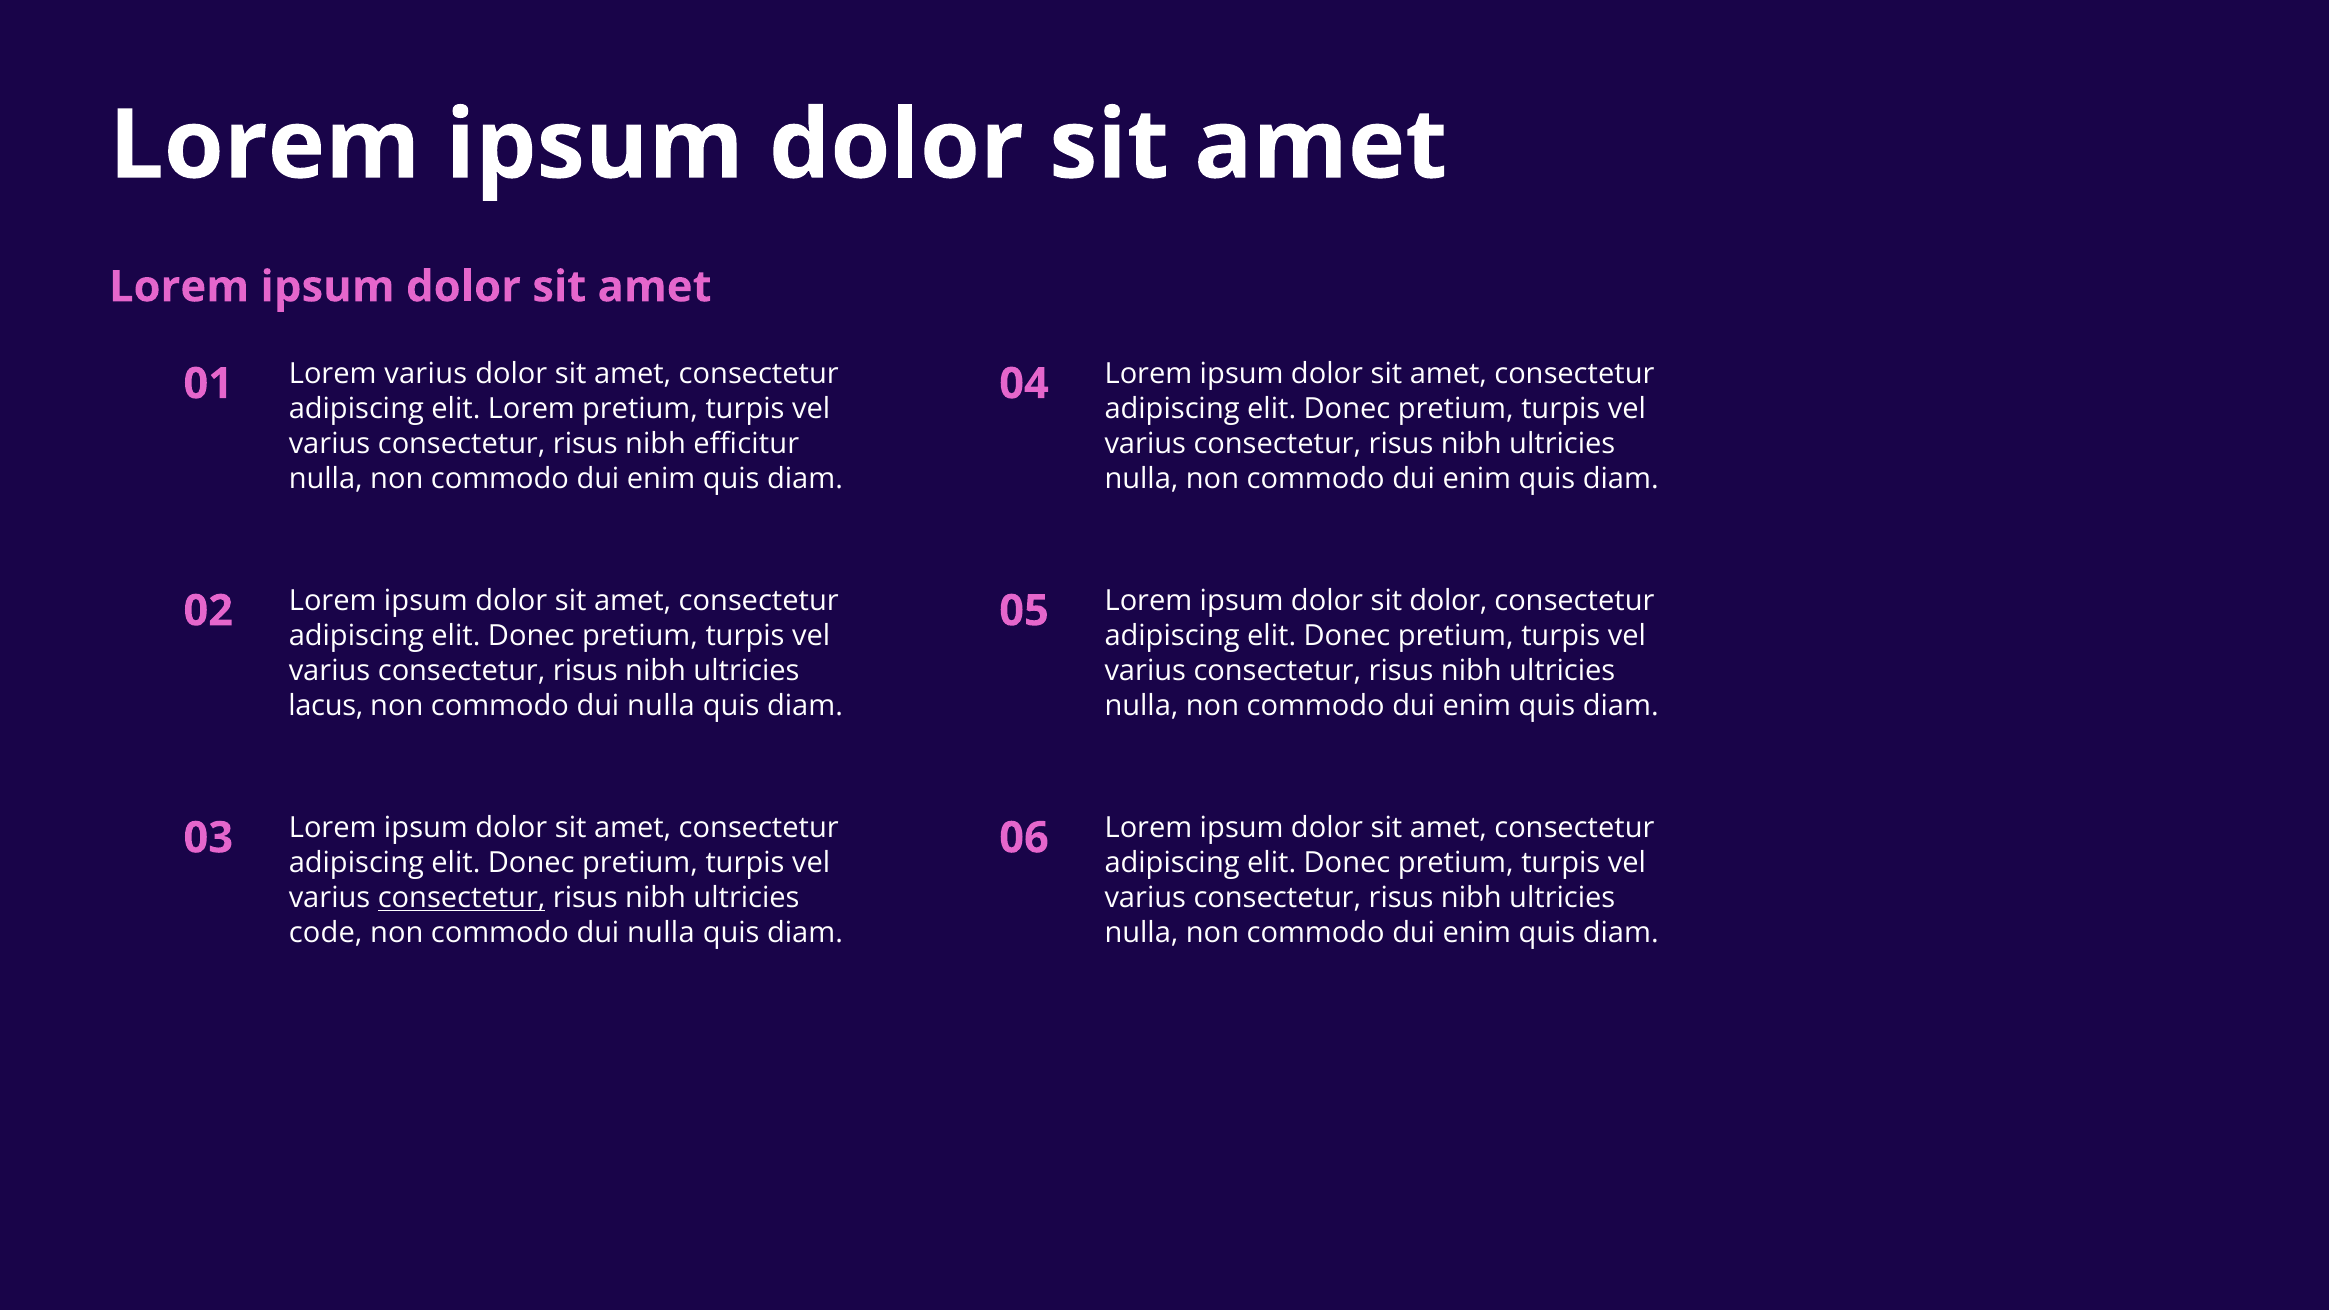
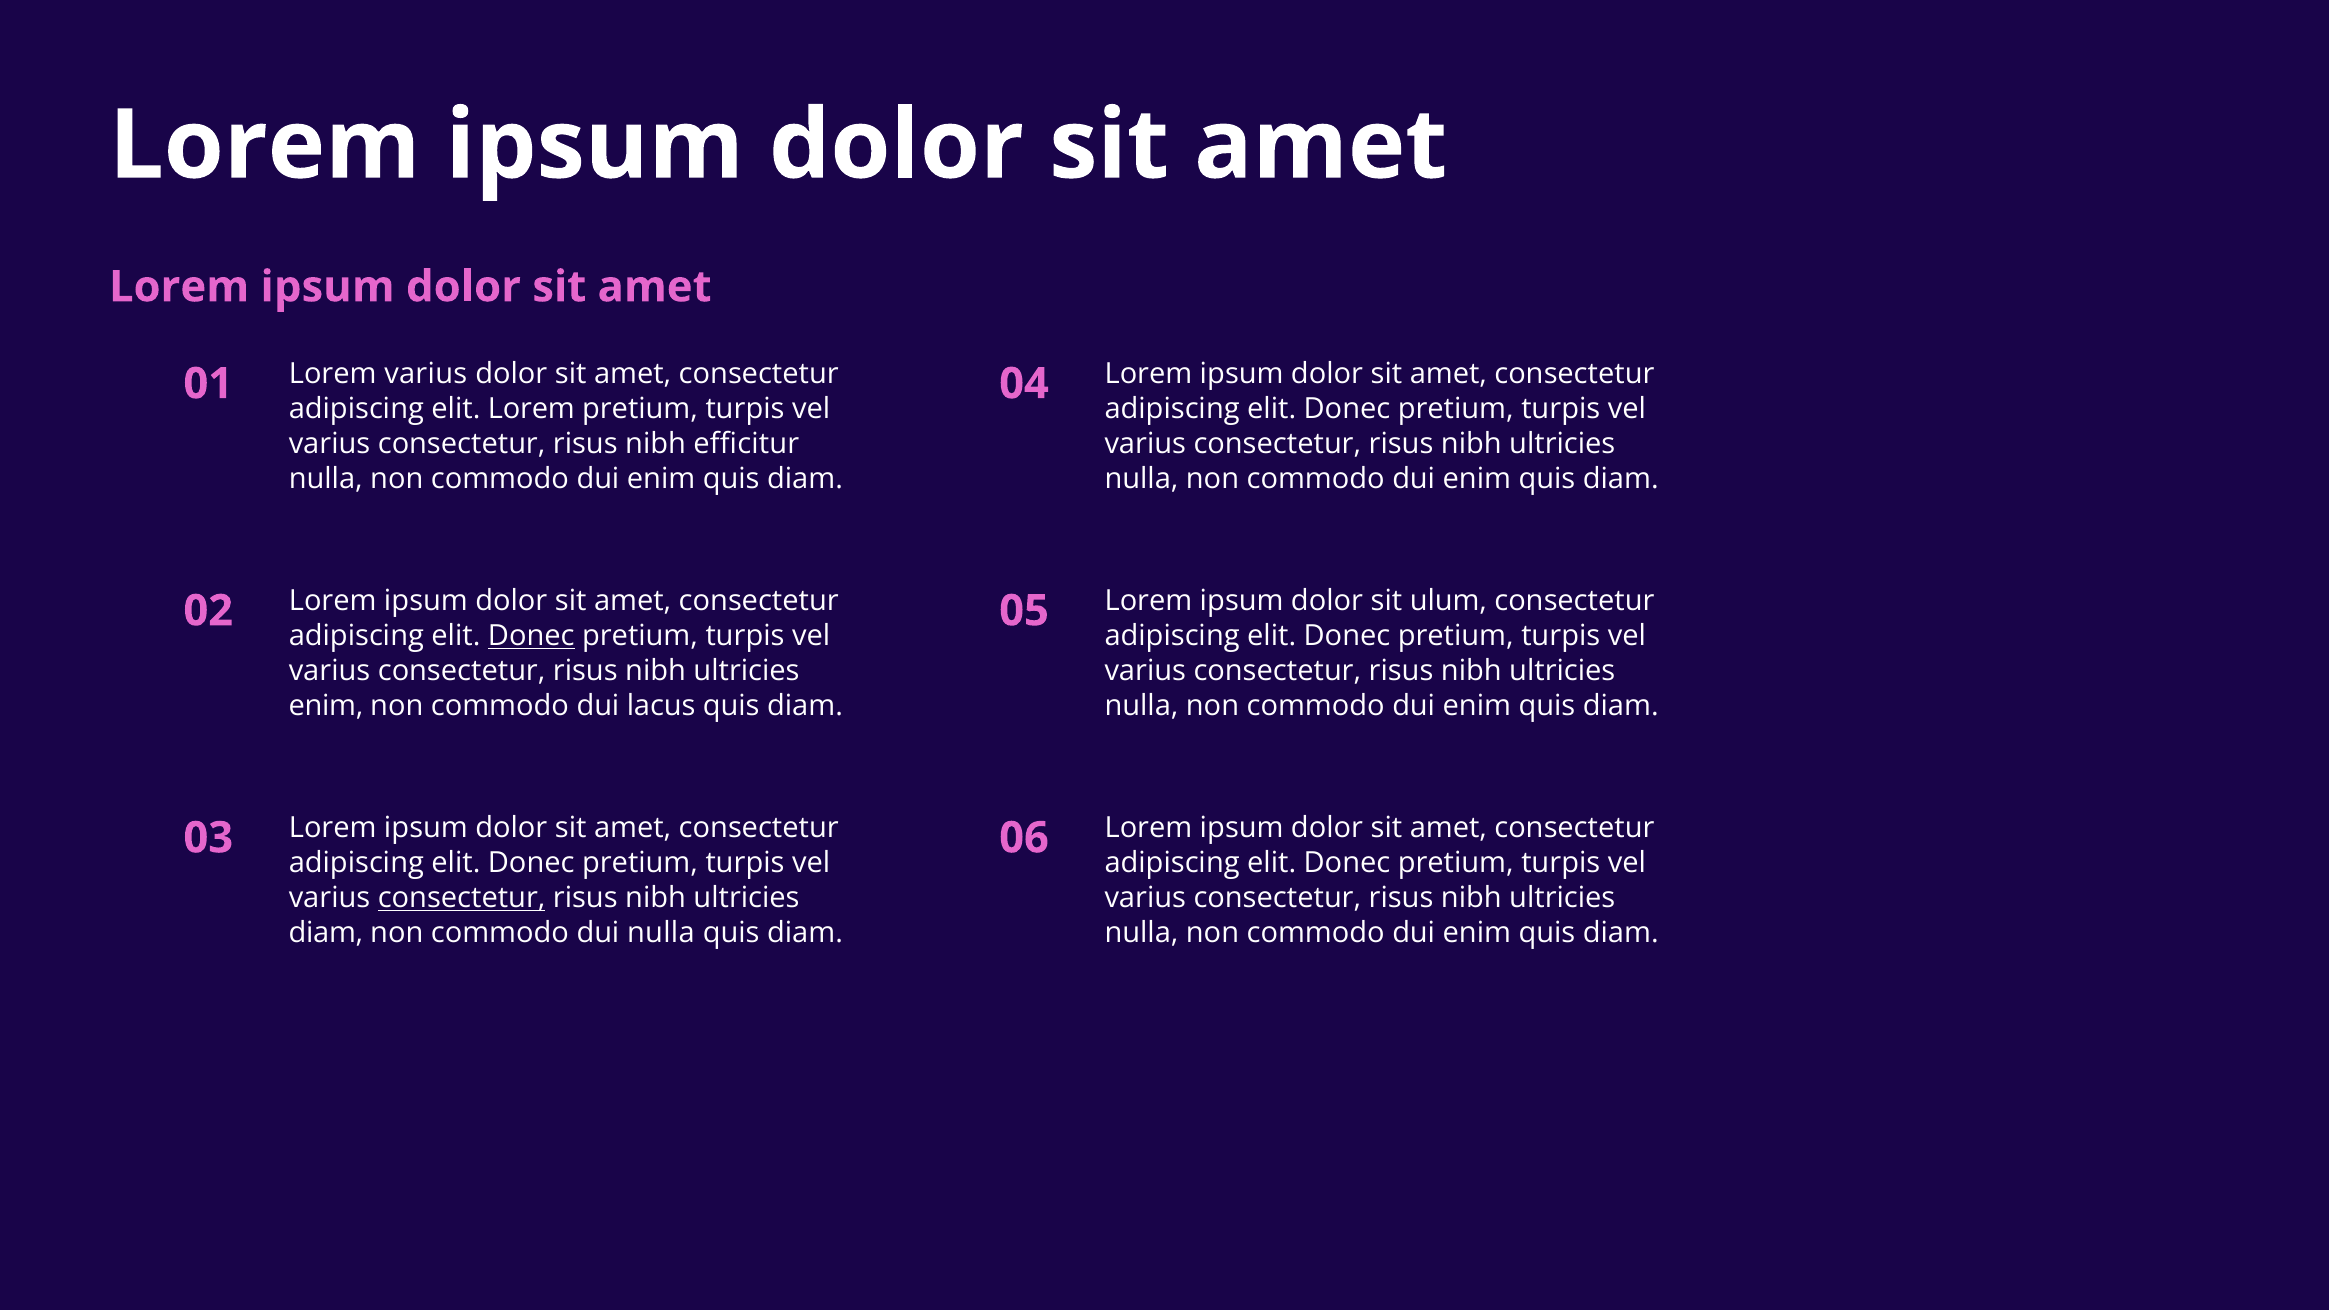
sit dolor: dolor -> ulum (1448, 601)
Donec underline: none -> present (531, 636)
lacus: lacus -> enim (326, 706)
nulla: nulla -> lacus (661, 706)
code: code -> diam (326, 933)
